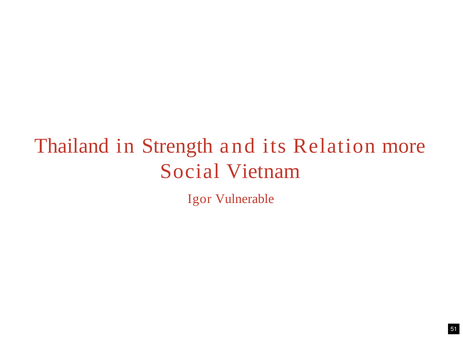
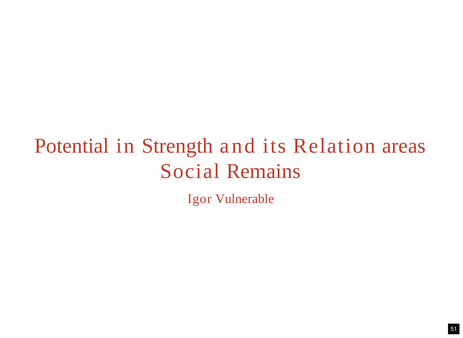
Thailand: Thailand -> Potential (72, 146)
more: more -> areas (404, 146)
Vietnam: Vietnam -> Remains (264, 171)
